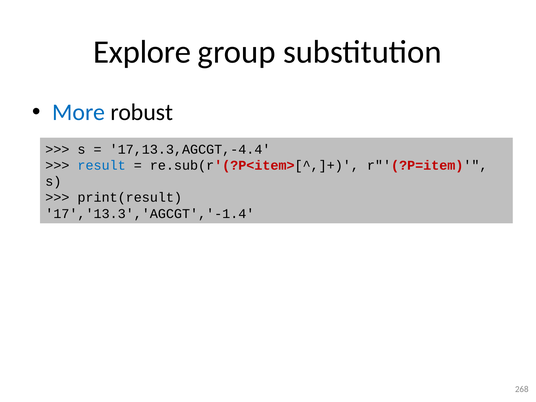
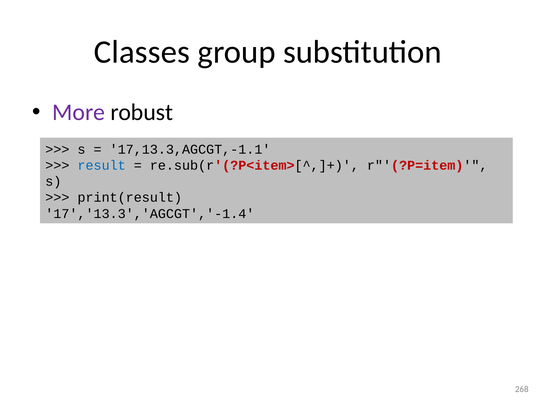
Explore: Explore -> Classes (142, 52)
More colour: blue -> purple (79, 112)
17,13.3,AGCGT,-4.4: 17,13.3,AGCGT,-4.4 -> 17,13.3,AGCGT,-1.1 (190, 149)
